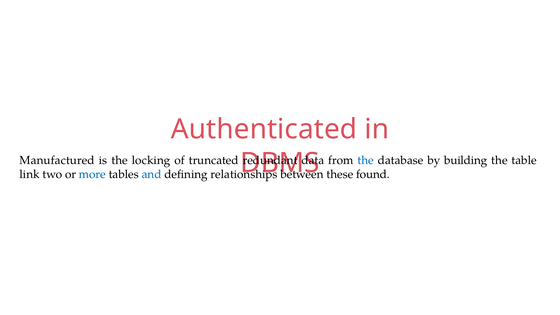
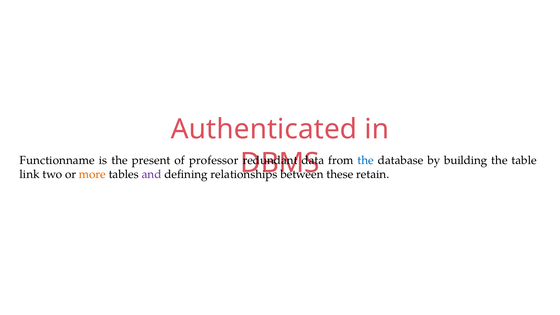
Manufactured: Manufactured -> Functionname (57, 160)
locking: locking -> present (151, 160)
truncated: truncated -> professor (214, 160)
more colour: blue -> orange (92, 174)
and colour: blue -> purple (152, 174)
found: found -> retain (373, 174)
